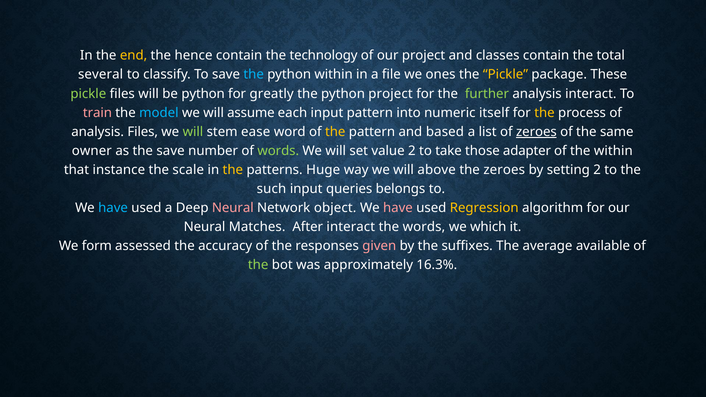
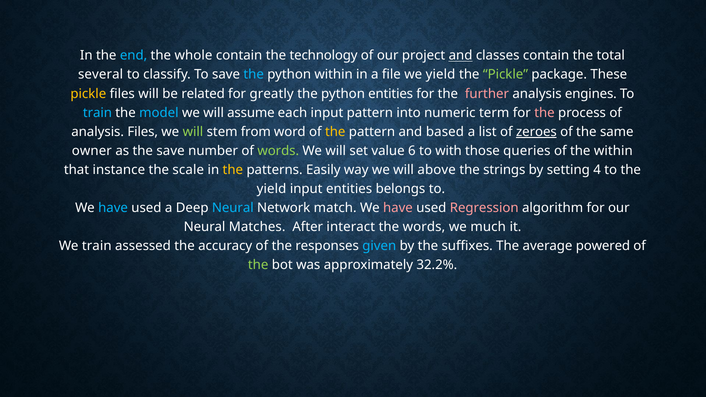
end colour: yellow -> light blue (134, 56)
hence: hence -> whole (193, 56)
and underline: none -> present (461, 56)
we ones: ones -> yield (440, 75)
Pickle colour: yellow -> light green (505, 75)
pickle colour: light green -> yellow (88, 94)
be python: python -> related (203, 94)
python project: project -> entities (391, 94)
further colour: light green -> pink (487, 94)
analysis interact: interact -> engines (591, 94)
train colour: pink -> light blue (97, 113)
itself: itself -> term (494, 113)
the colour: yellow -> pink (544, 113)
ease: ease -> from (256, 132)
value 2: 2 -> 6 (412, 151)
take: take -> with (449, 151)
adapter: adapter -> queries (527, 151)
Huge: Huge -> Easily (323, 170)
the zeroes: zeroes -> strings (504, 170)
setting 2: 2 -> 4 (597, 170)
such: such -> yield (271, 189)
input queries: queries -> entities (349, 189)
Neural colour: pink -> light blue (233, 208)
object: object -> match (335, 208)
Regression colour: yellow -> pink (484, 208)
which: which -> much (488, 227)
We form: form -> train (97, 246)
given colour: pink -> light blue (379, 246)
available: available -> powered (603, 246)
16.3%: 16.3% -> 32.2% (437, 265)
